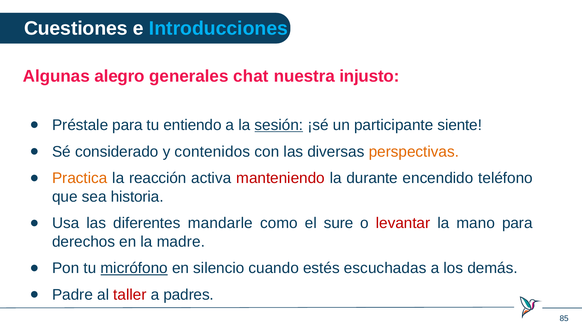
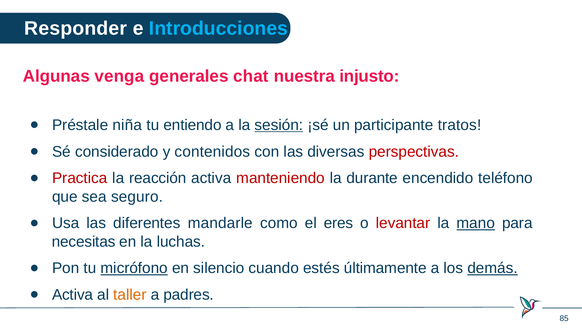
Cuestiones: Cuestiones -> Responder (76, 28)
alegro: alegro -> venga (119, 76)
Préstale para: para -> niña (127, 125)
siente: siente -> tratos (460, 125)
perspectivas colour: orange -> red (414, 151)
Practica colour: orange -> red (80, 178)
historia: historia -> seguro (137, 196)
sure: sure -> eres (339, 223)
mano underline: none -> present (476, 223)
derechos: derechos -> necesitas (84, 241)
madre: madre -> luchas (181, 241)
escuchadas: escuchadas -> últimamente (385, 268)
demás underline: none -> present (493, 268)
Padre: Padre -> Activa (73, 294)
taller colour: red -> orange (130, 294)
